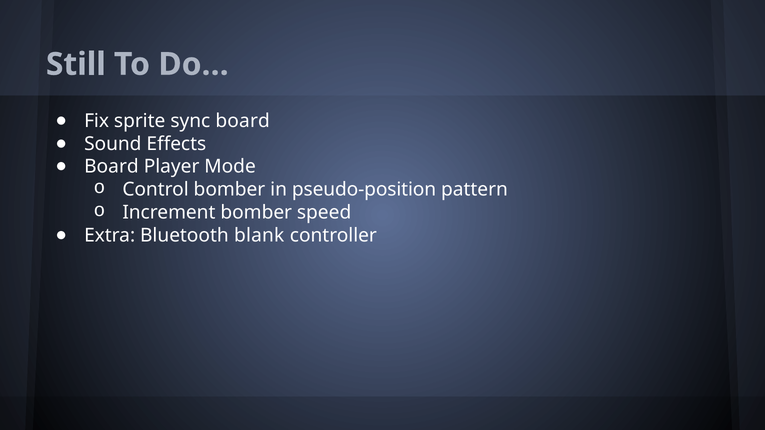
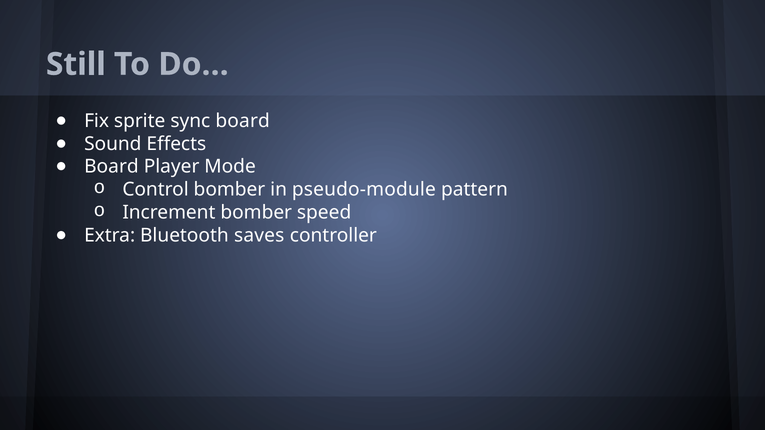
pseudo-position: pseudo-position -> pseudo-module (364, 190)
blank: blank -> saves (259, 236)
